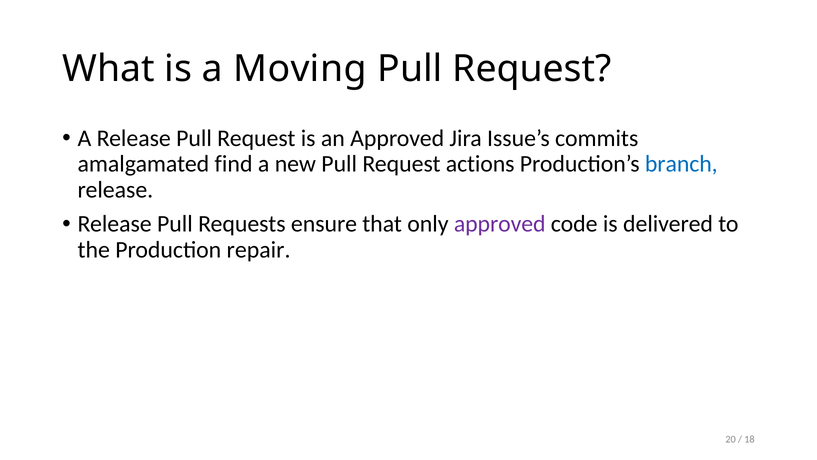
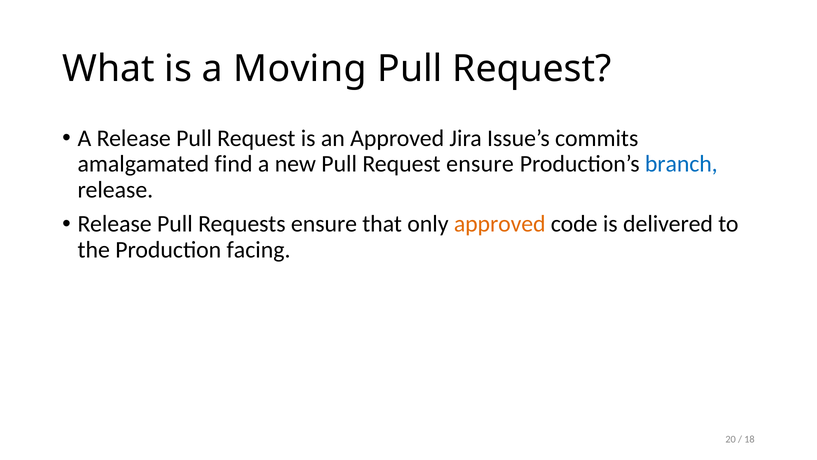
Request actions: actions -> ensure (480, 164)
approved colour: purple -> orange (500, 224)
repair: repair -> facing (259, 250)
